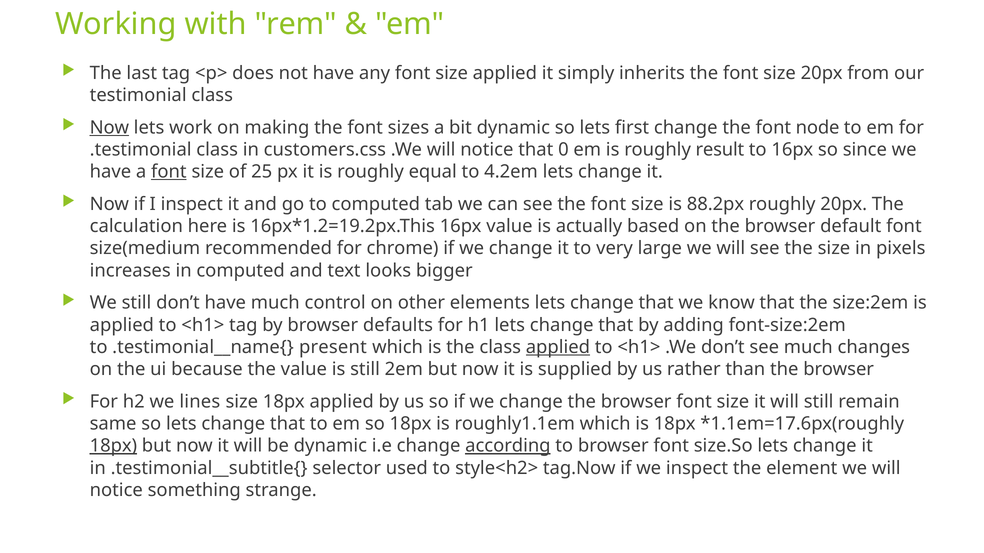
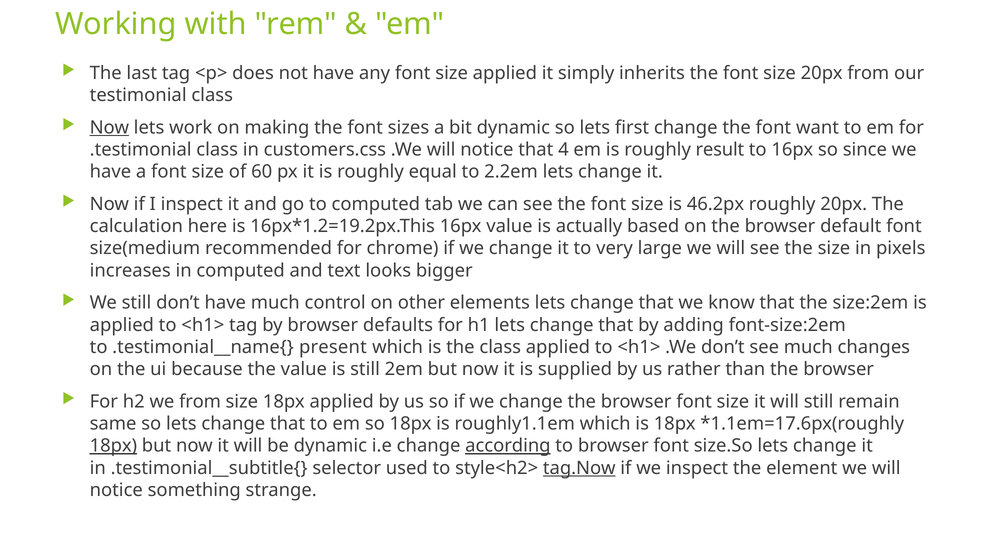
node: node -> want (818, 128)
0: 0 -> 4 (563, 150)
font underline: present -> none (169, 172)
25: 25 -> 60 (262, 172)
4.2em: 4.2em -> 2.2em (511, 172)
88.2px: 88.2px -> 46.2px (715, 204)
applied underline: present -> none (558, 347)
we lines: lines -> from (200, 402)
tag.Now underline: none -> present (579, 468)
